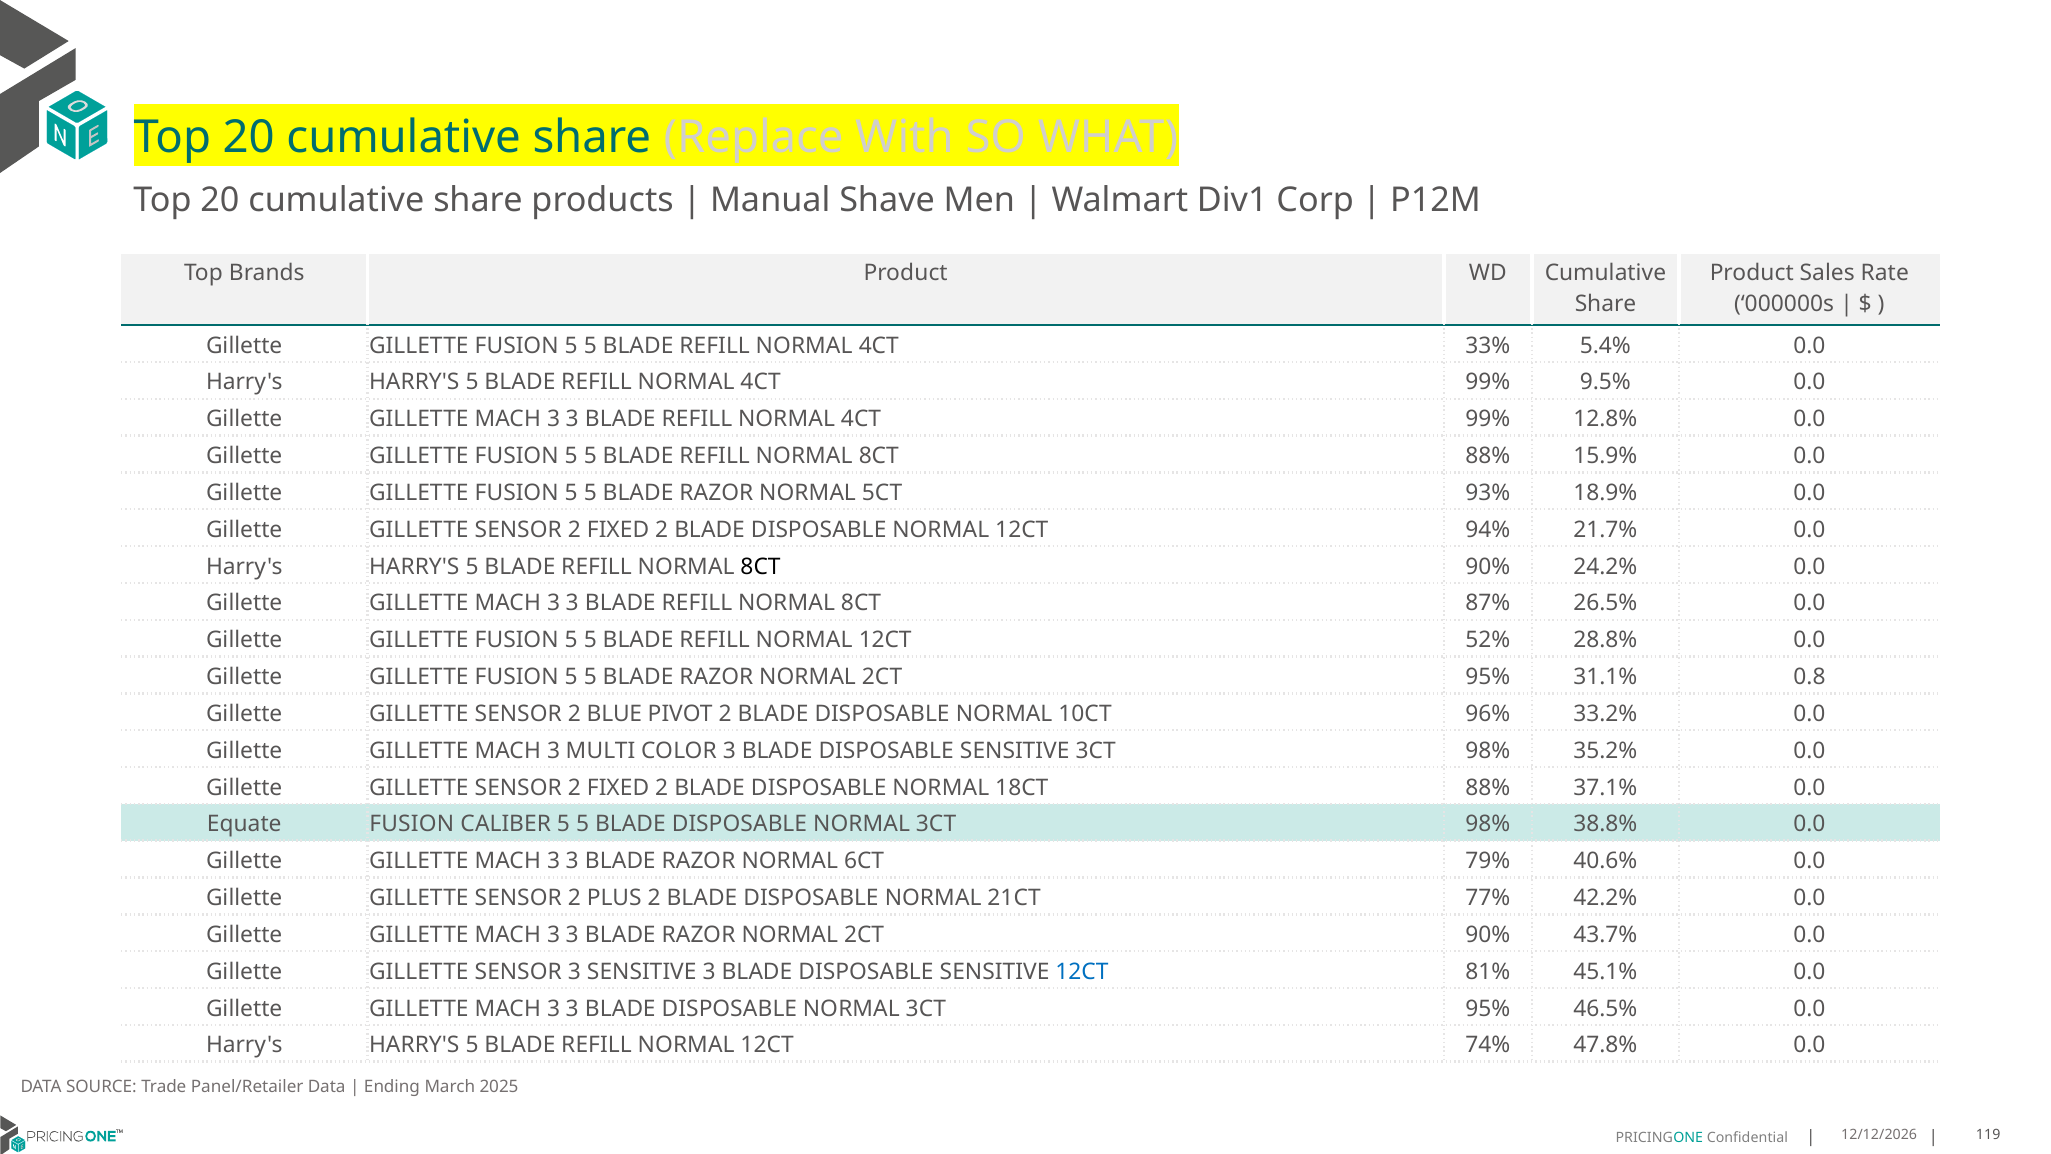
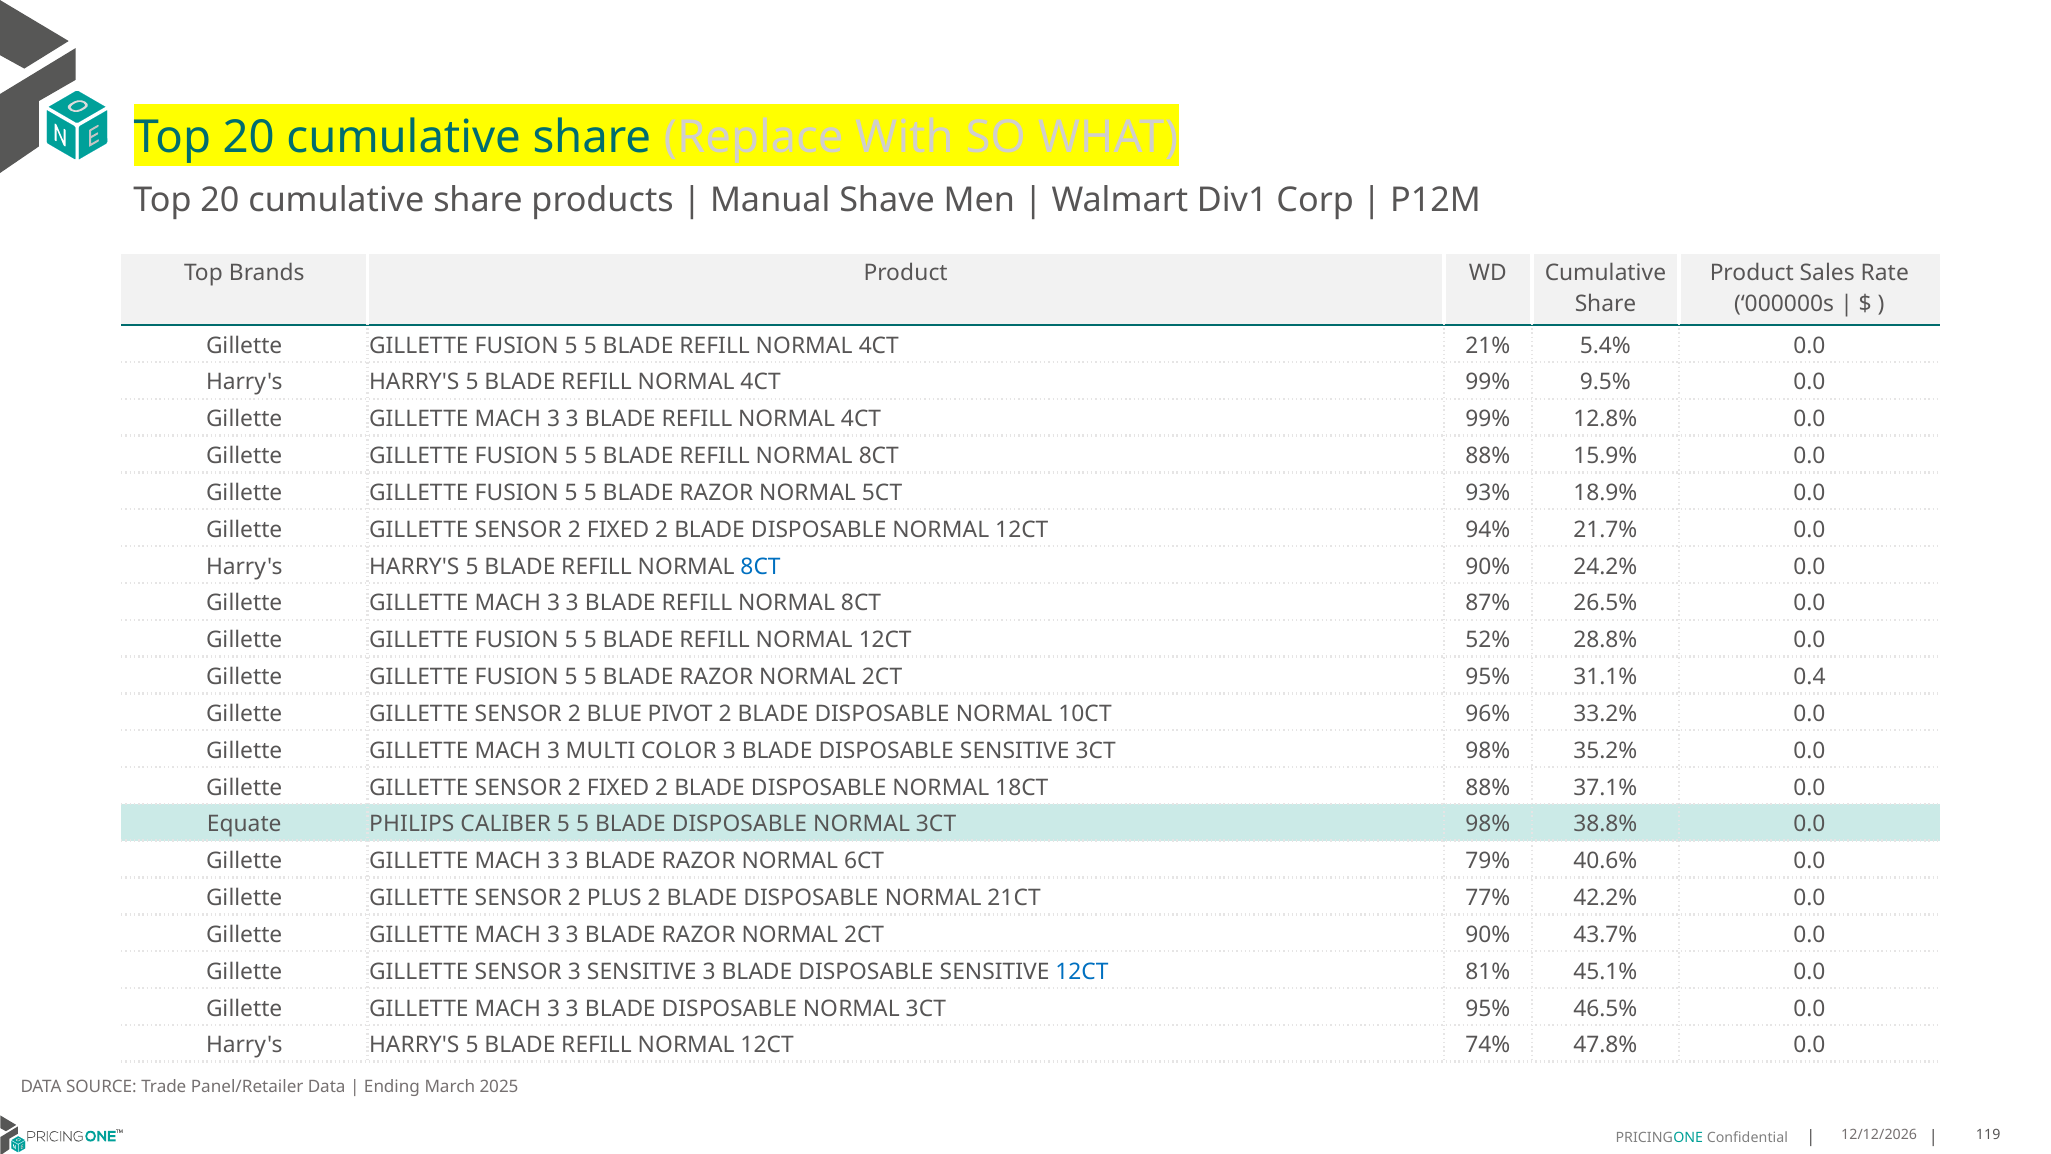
33%: 33% -> 21% (1488, 346)
8CT colour: black -> blue (761, 566)
0.8: 0.8 -> 0.4 (1809, 677)
Equate FUSION: FUSION -> PHILIPS (412, 824)
